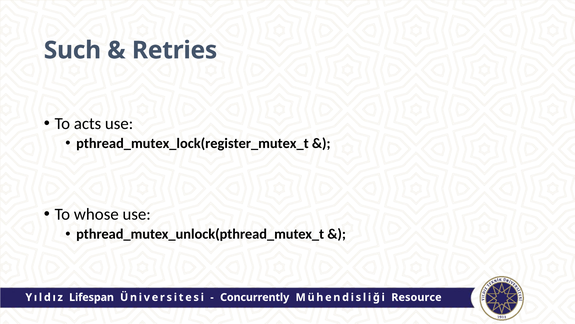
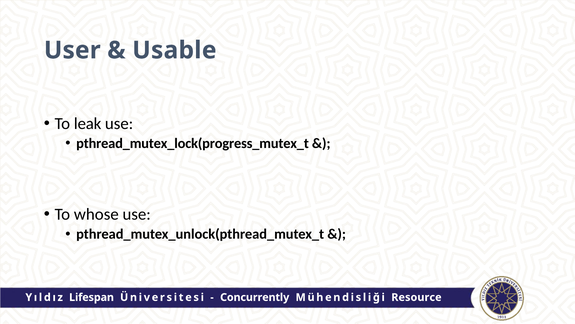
Such: Such -> User (72, 50)
Retries: Retries -> Usable (174, 50)
acts: acts -> leak (88, 123)
pthread_mutex_lock(register_mutex_t: pthread_mutex_lock(register_mutex_t -> pthread_mutex_lock(progress_mutex_t (193, 143)
